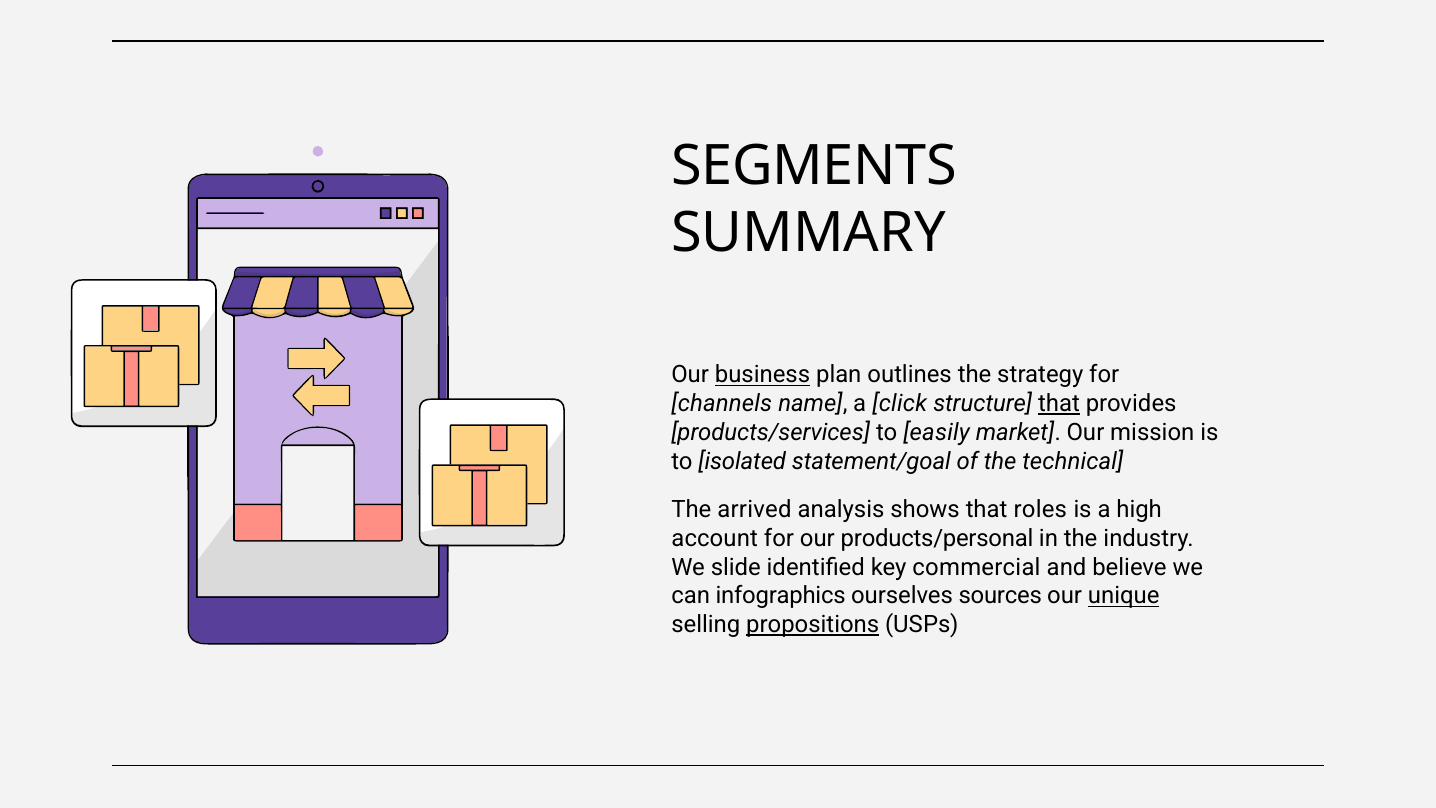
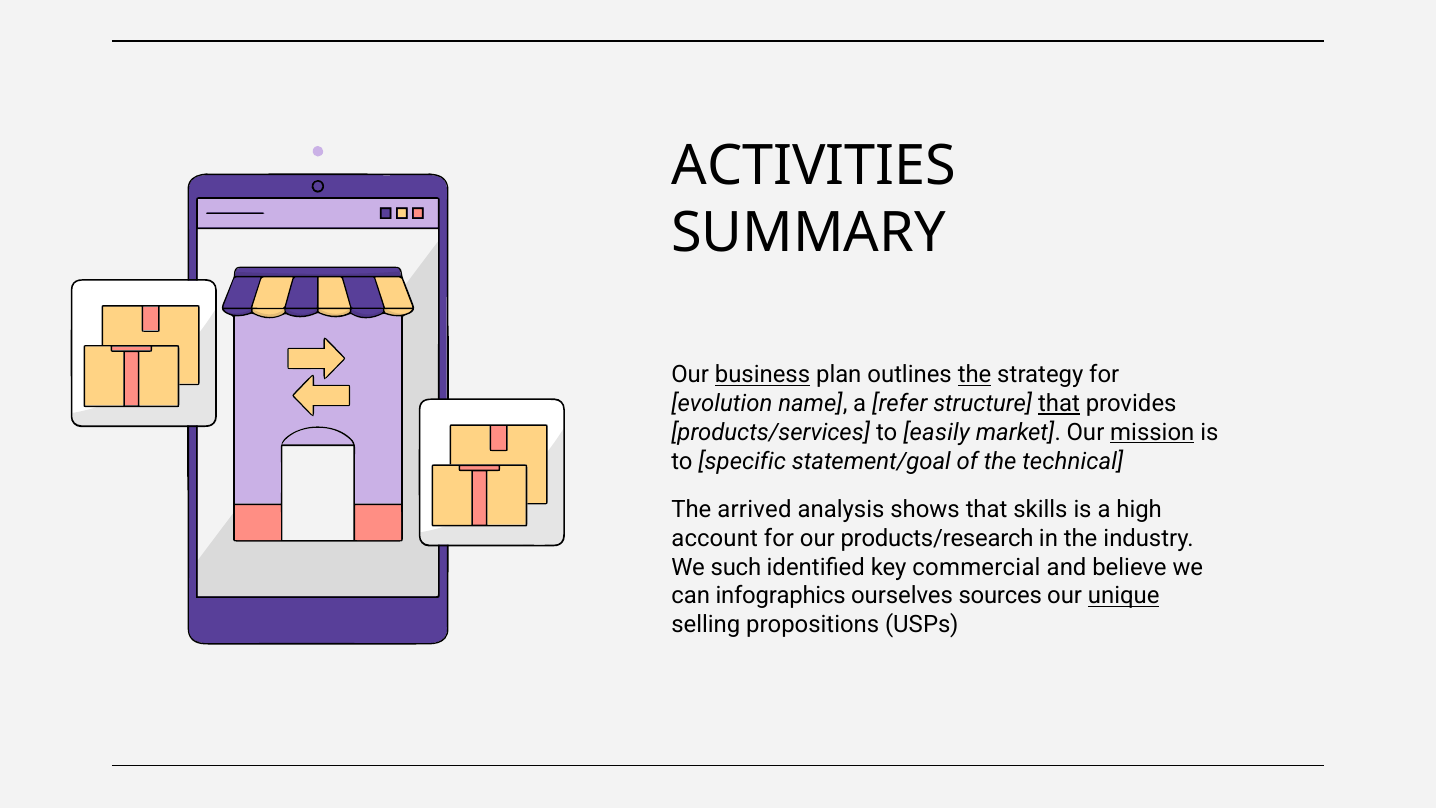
SEGMENTS: SEGMENTS -> ACTIVITIES (814, 166)
the underline: none -> present (975, 375)
channels: channels -> evolution (722, 404)
click: click -> refer (900, 404)
mission underline: none -> present (1152, 432)
isolated: isolated -> specific (742, 461)
roles: roles -> skills (1040, 510)
products/personal: products/personal -> products/research (937, 538)
slide: slide -> such (736, 567)
propositions underline: present -> none (813, 625)
